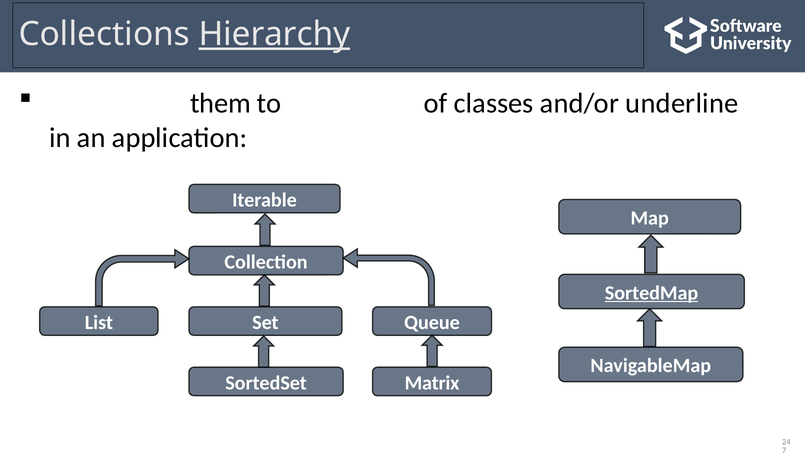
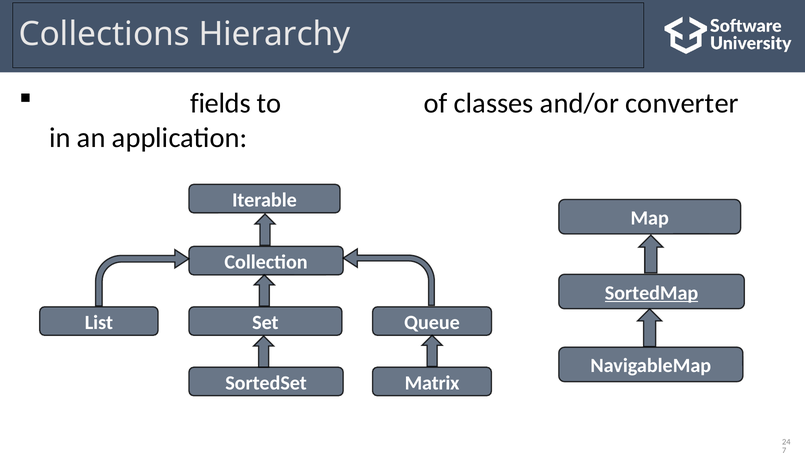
Hierarchy underline: present -> none (274, 34)
them: them -> fields (221, 104)
underline: underline -> converter (682, 104)
